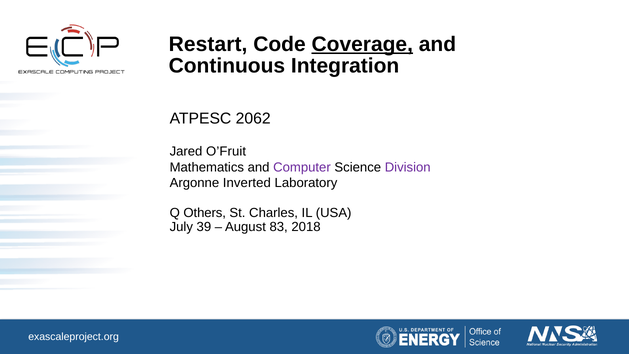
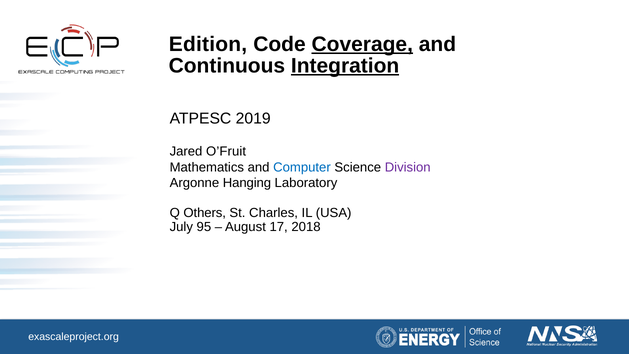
Restart: Restart -> Edition (208, 44)
Integration underline: none -> present (345, 66)
2062: 2062 -> 2019 (253, 118)
Computer colour: purple -> blue (302, 167)
Inverted: Inverted -> Hanging (247, 183)
39: 39 -> 95 (204, 227)
83: 83 -> 17 (279, 227)
